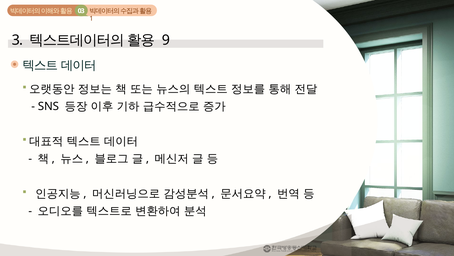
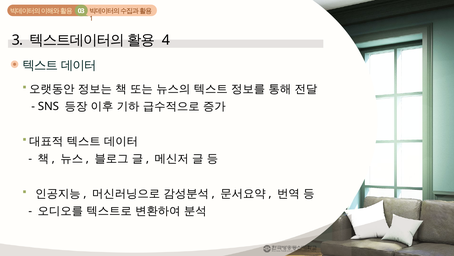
9: 9 -> 4 (166, 40)
